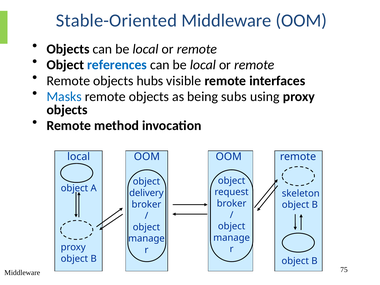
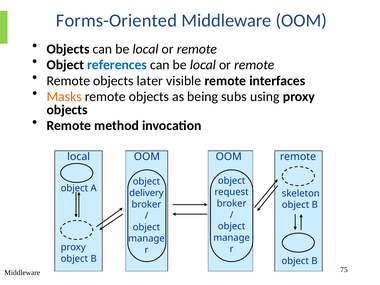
Stable-Oriented: Stable-Oriented -> Forms-Oriented (116, 21)
hubs: hubs -> later (150, 81)
Masks colour: blue -> orange (64, 97)
